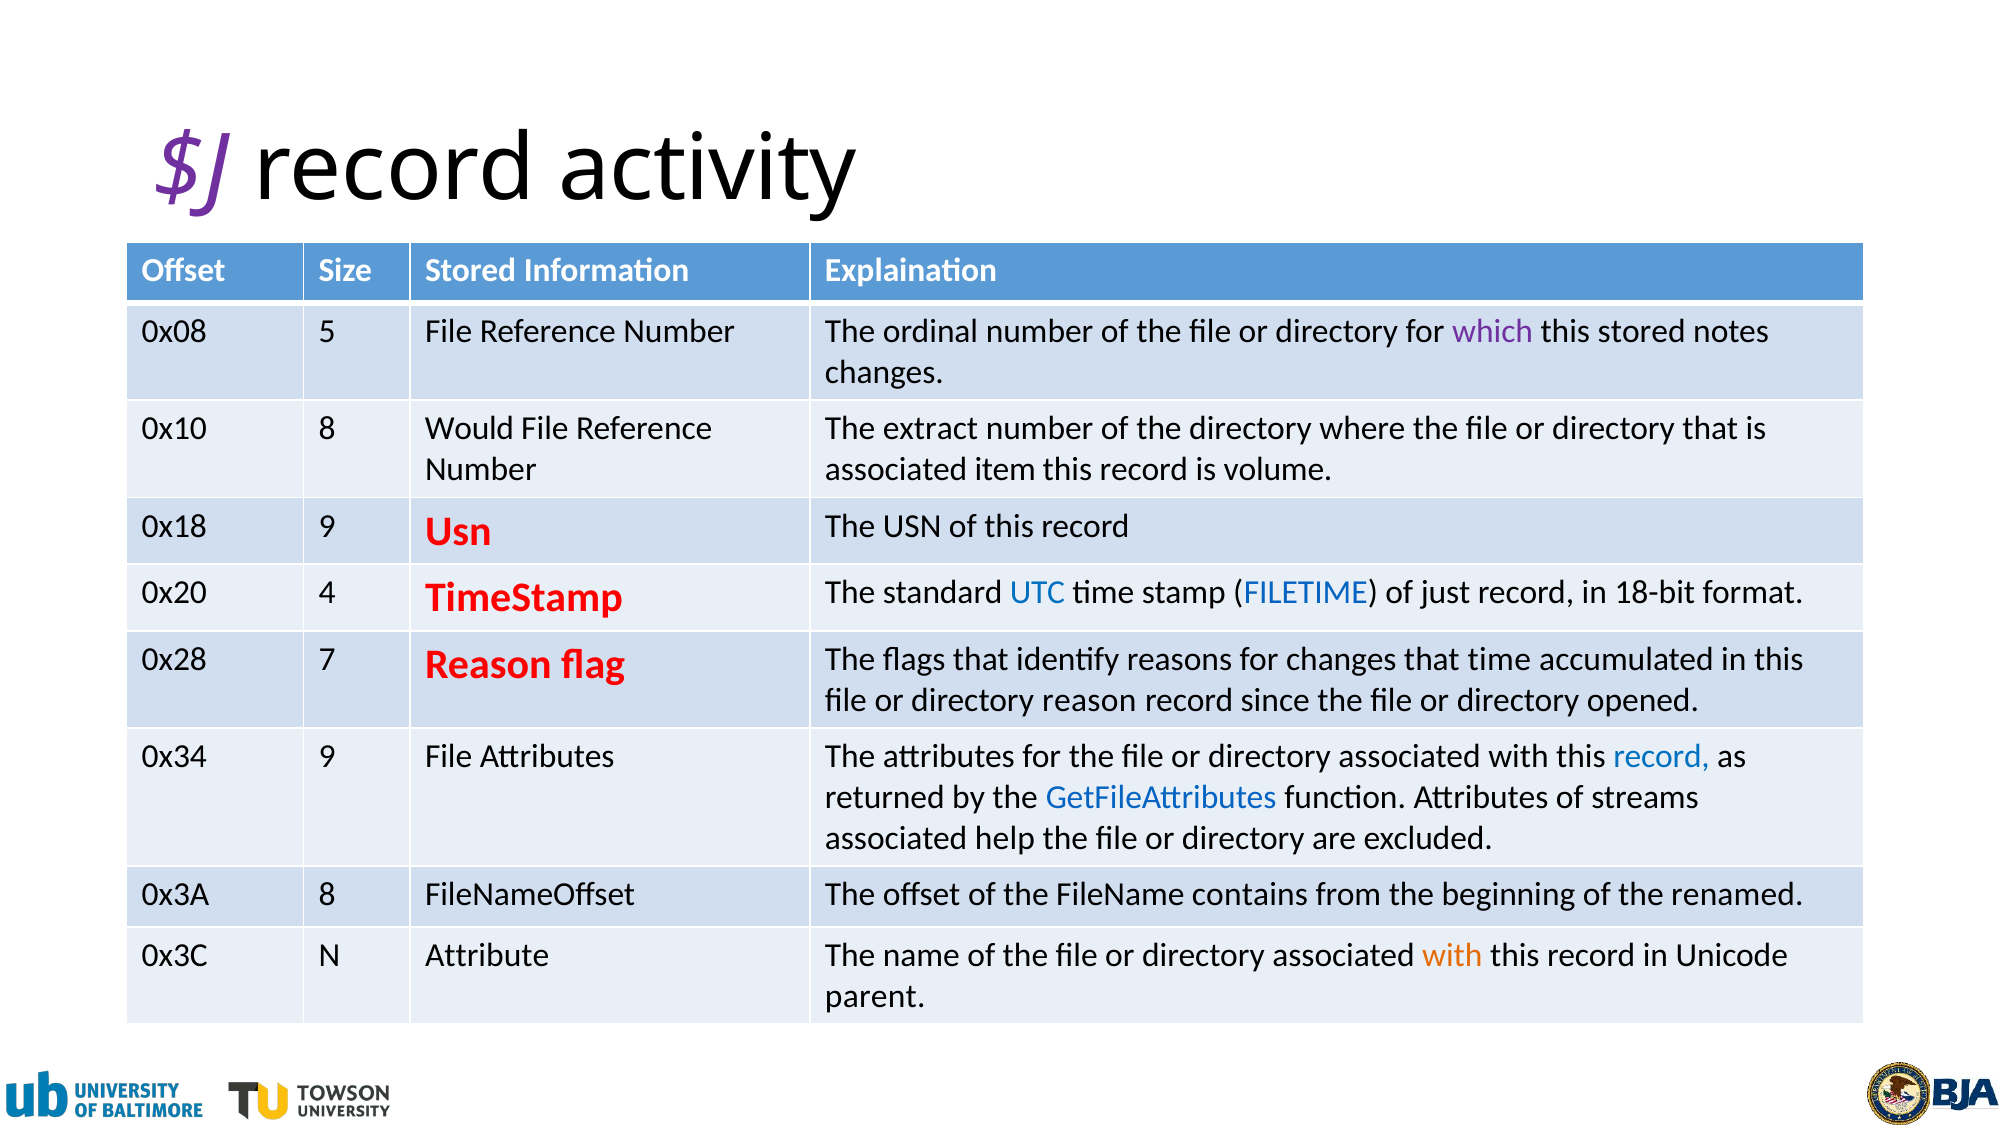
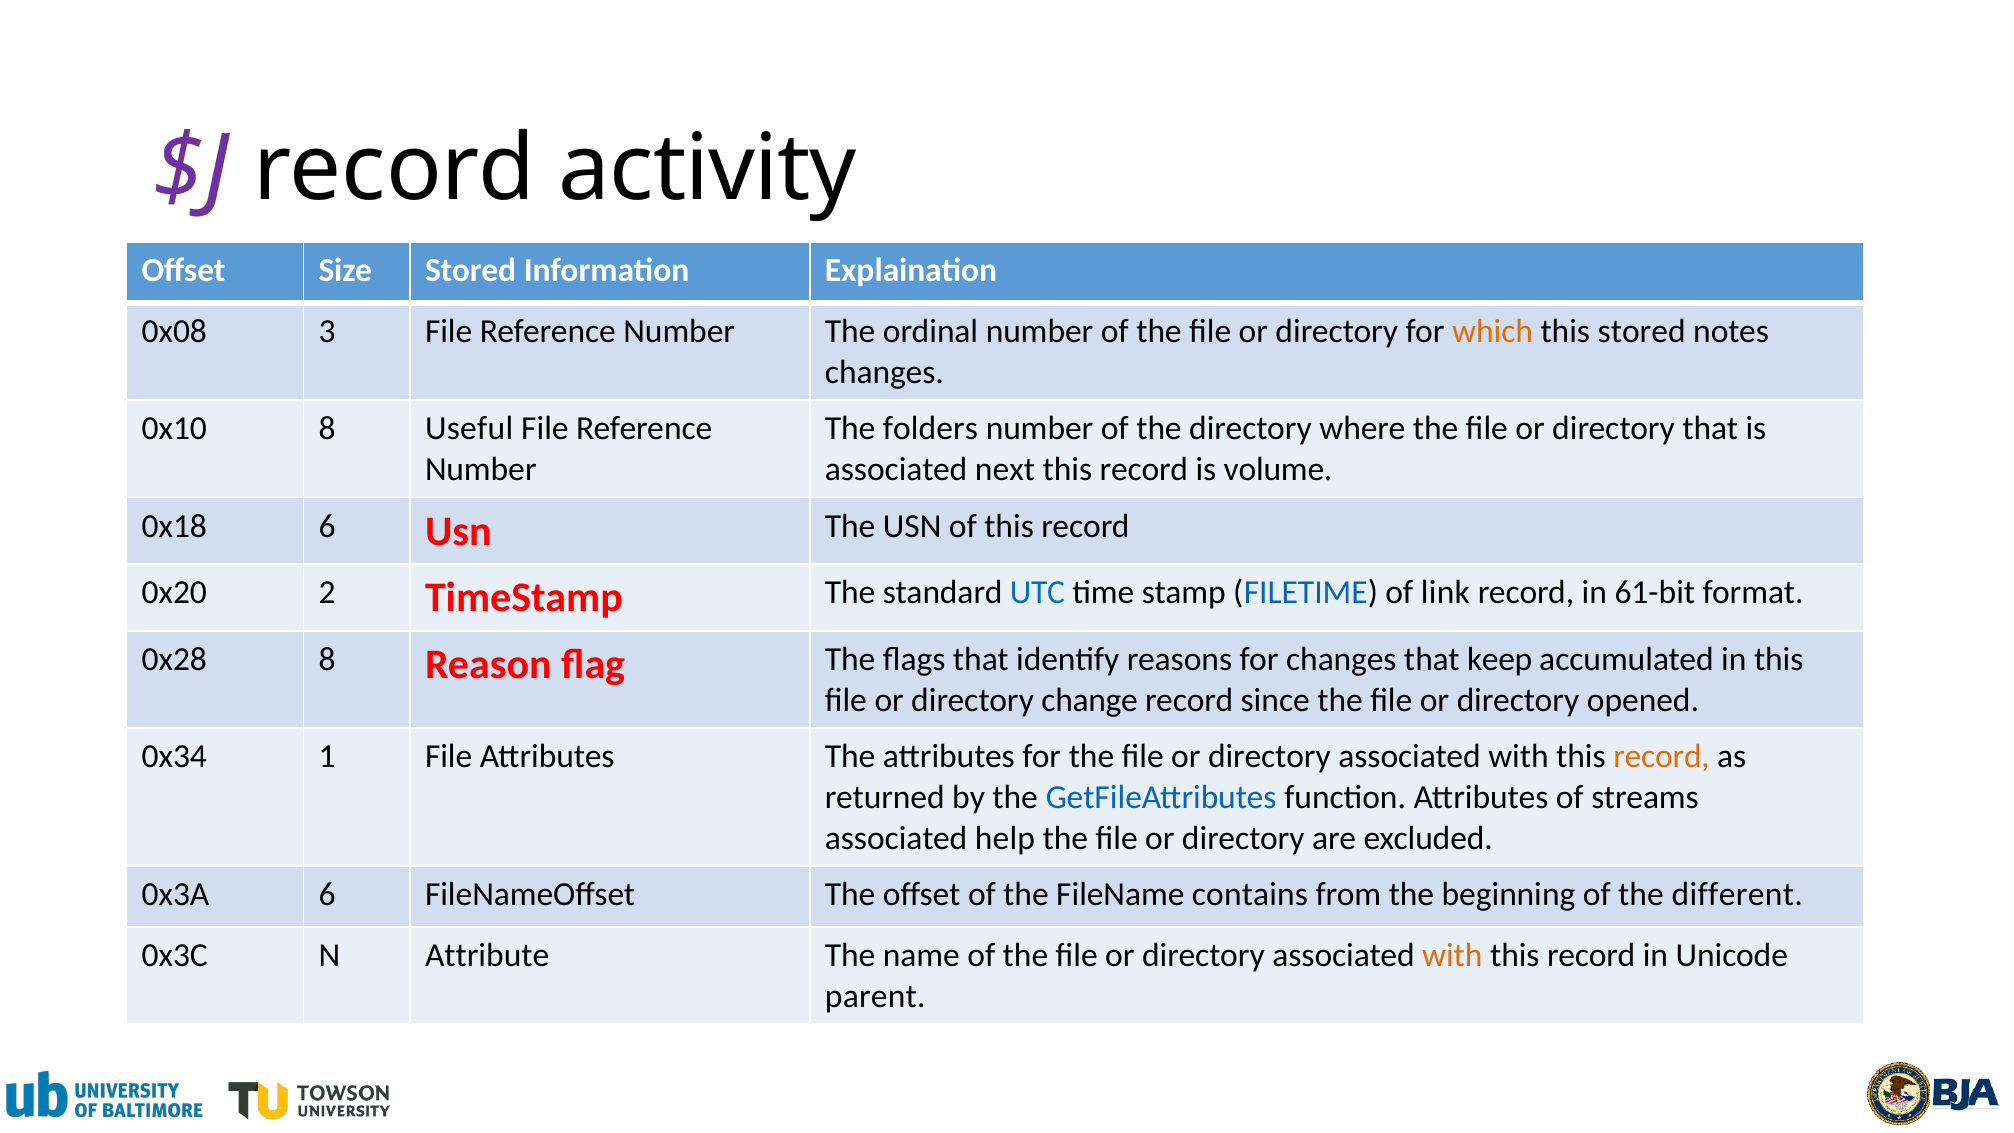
5: 5 -> 3 (327, 332)
which colour: purple -> orange (1493, 332)
Would: Would -> Useful (469, 429)
extract: extract -> folders (930, 429)
item: item -> next (1005, 470)
0x18 9: 9 -> 6 (327, 526)
4: 4 -> 2 (327, 593)
just: just -> link (1445, 593)
18-bit: 18-bit -> 61-bit (1655, 593)
0x28 7: 7 -> 8 (327, 659)
that time: time -> keep (1500, 659)
directory reason: reason -> change (1090, 700)
0x34 9: 9 -> 1 (327, 756)
record colour: blue -> orange (1662, 756)
0x3A 8: 8 -> 6 (327, 895)
renamed: renamed -> different (1737, 895)
